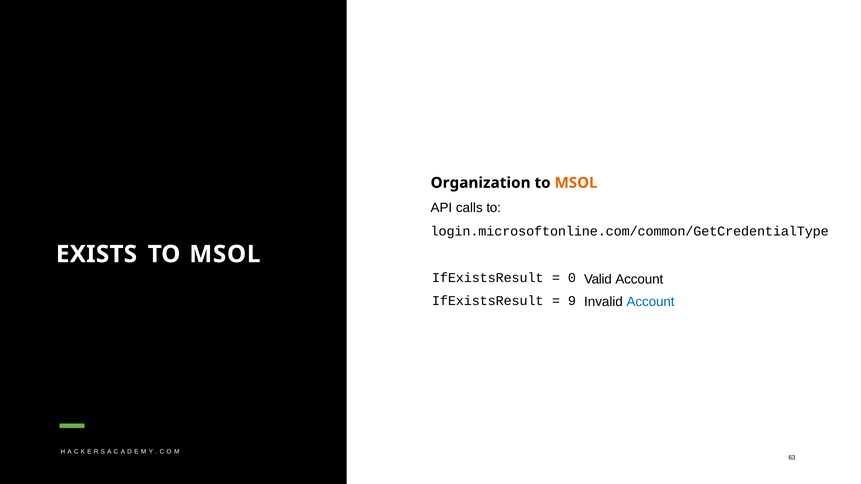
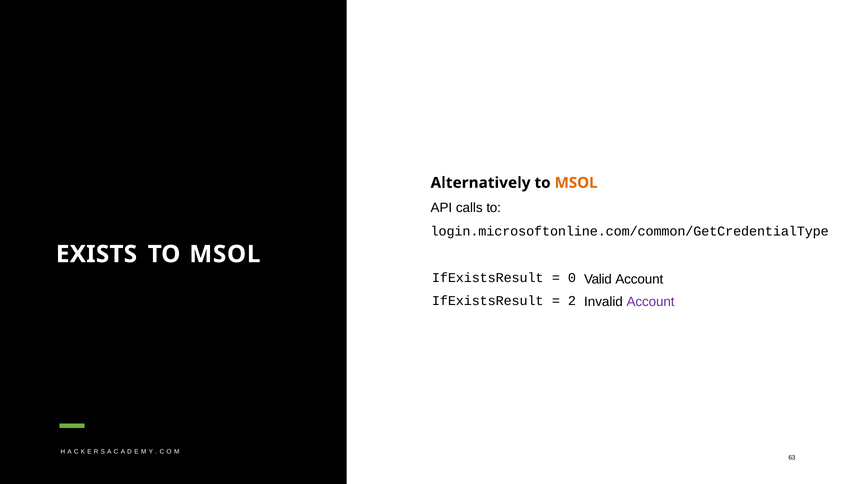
Organization: Organization -> Alternatively (481, 183)
9: 9 -> 2 (572, 301)
Account colour: blue -> purple (651, 302)
